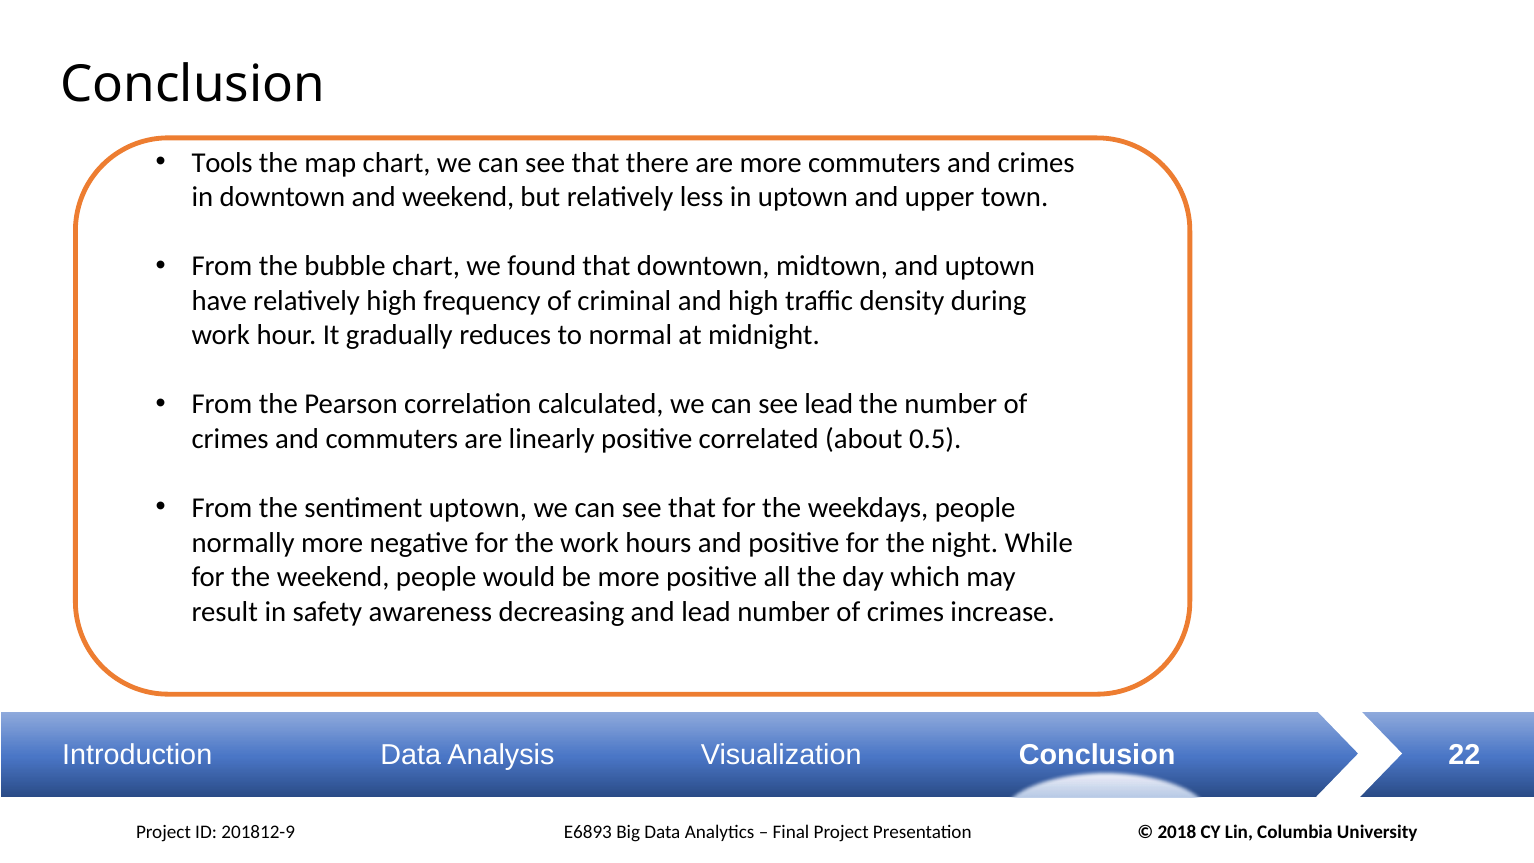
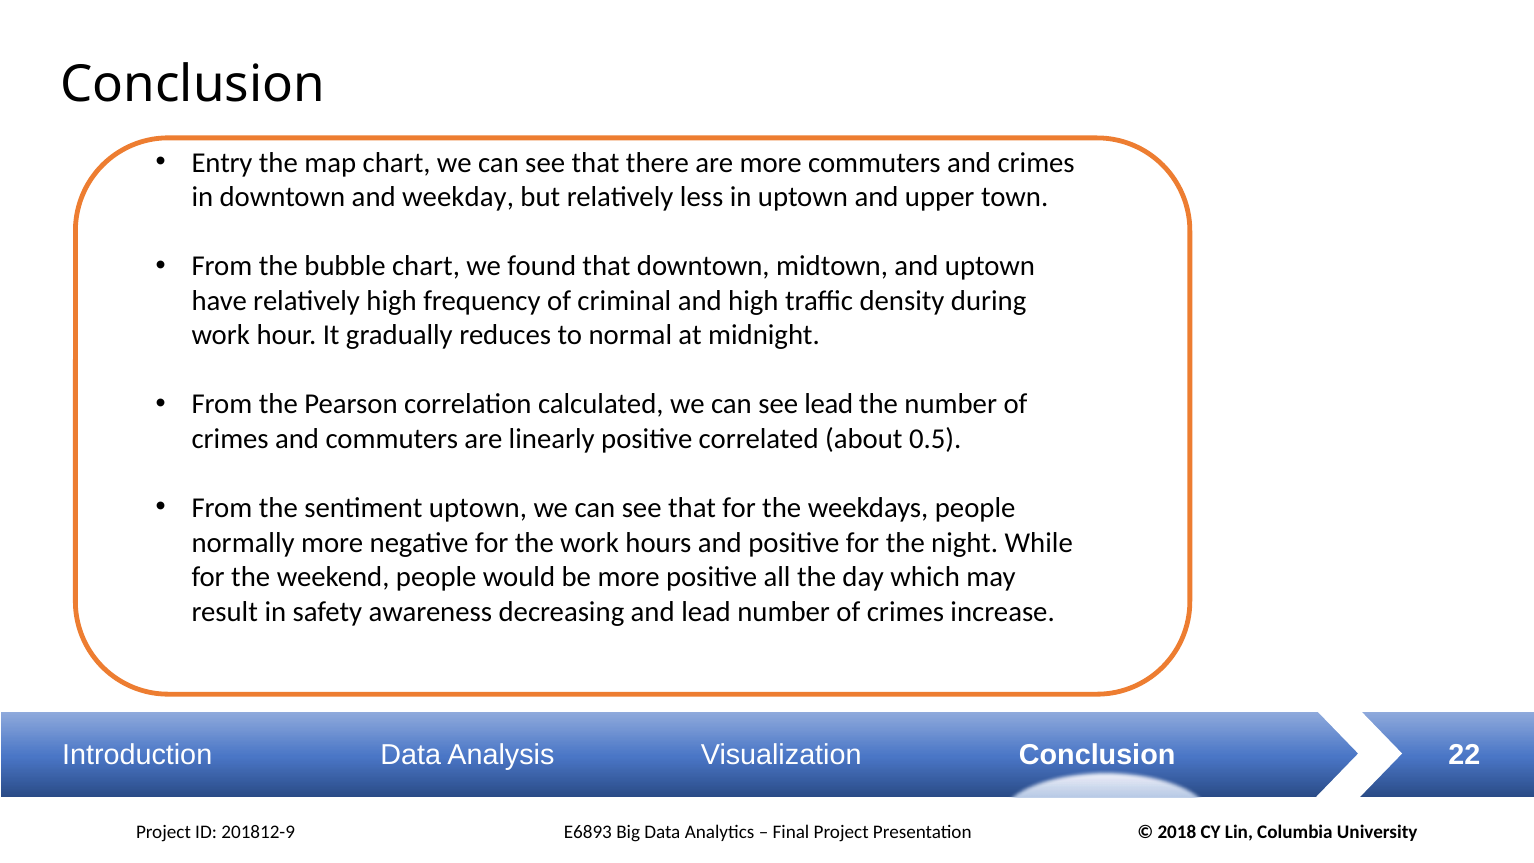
Tools: Tools -> Entry (222, 163)
and weekend: weekend -> weekday (458, 197)
